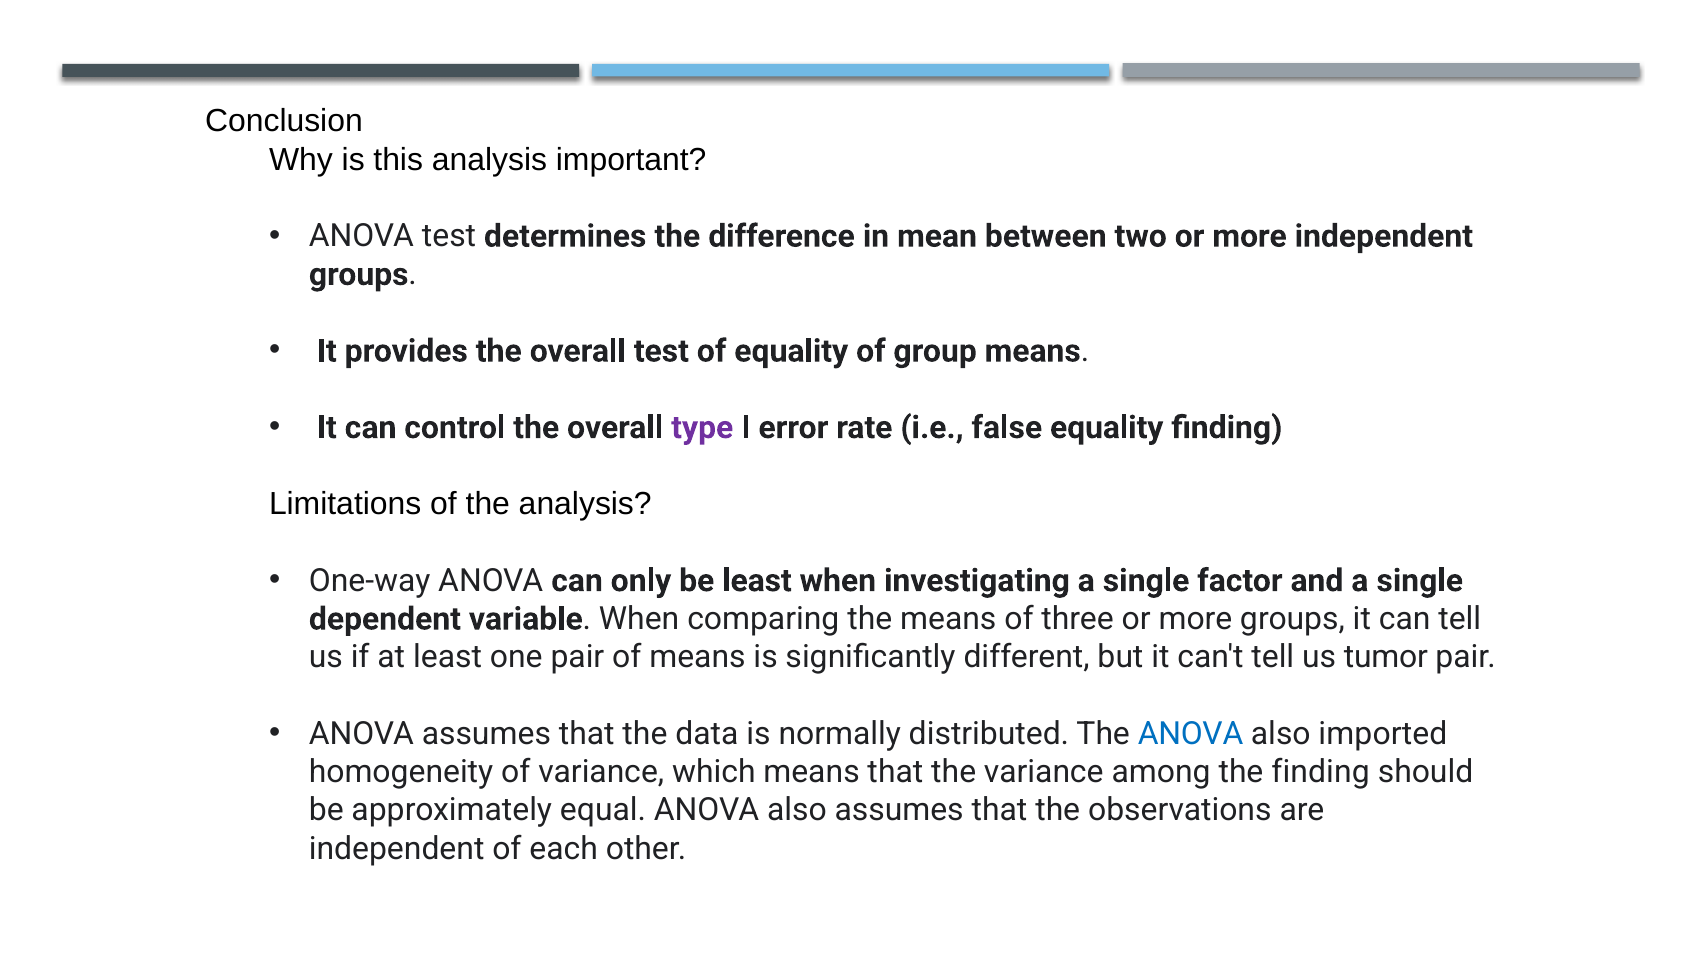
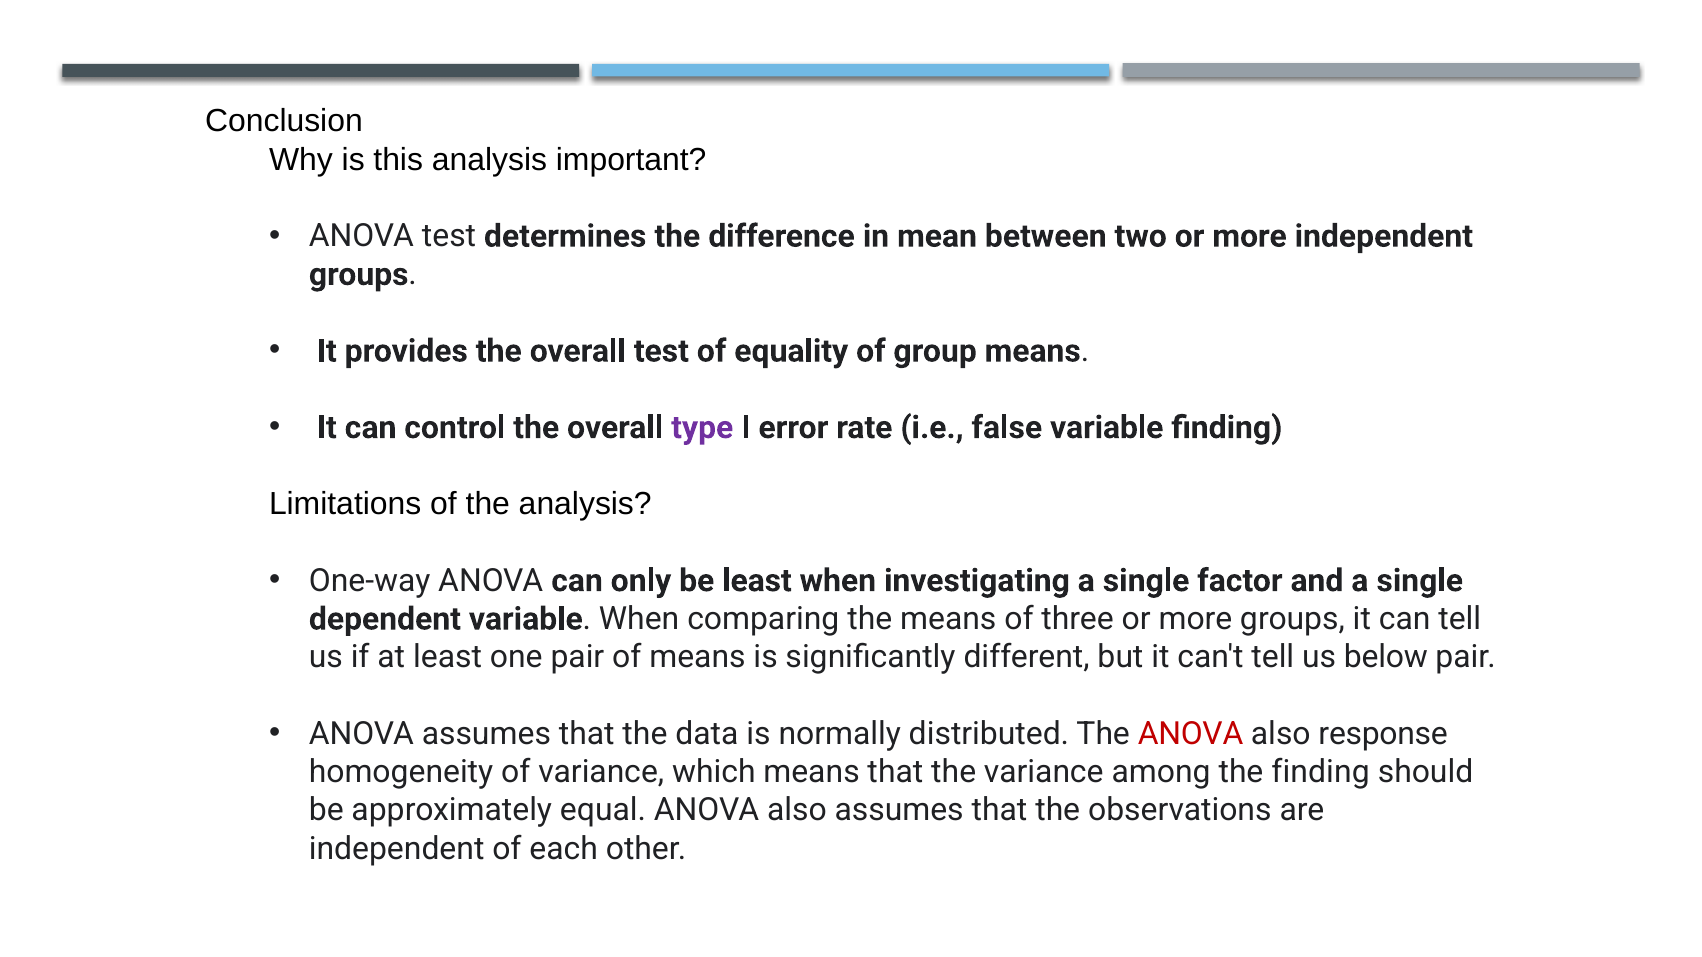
false equality: equality -> variable (1107, 428)
tumor: tumor -> below (1386, 658)
ANOVA colour: blue -> red (1191, 734)
imported: imported -> response (1383, 734)
